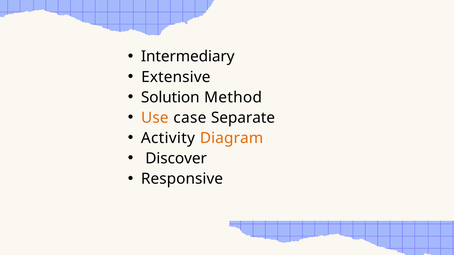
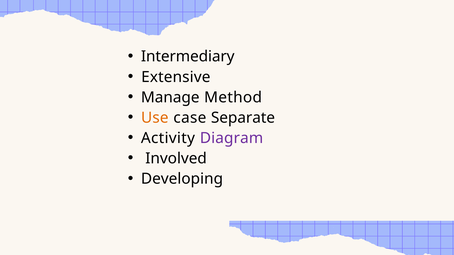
Solution: Solution -> Manage (170, 97)
Diagram colour: orange -> purple (232, 138)
Discover: Discover -> Involved (176, 159)
Responsive: Responsive -> Developing (182, 179)
